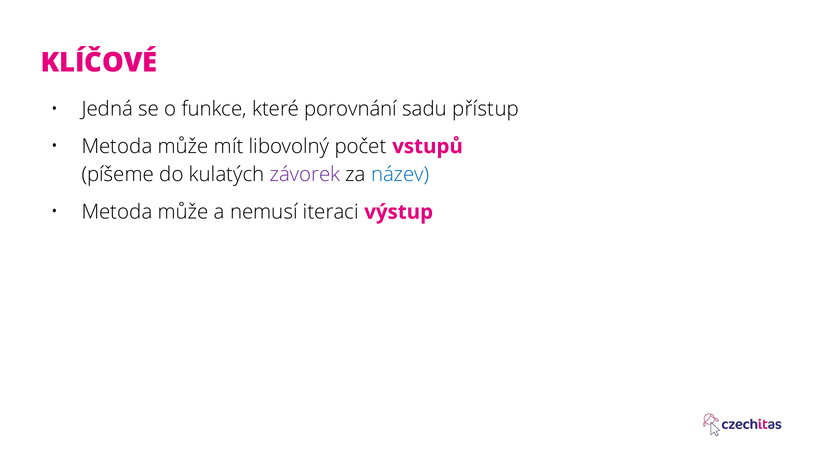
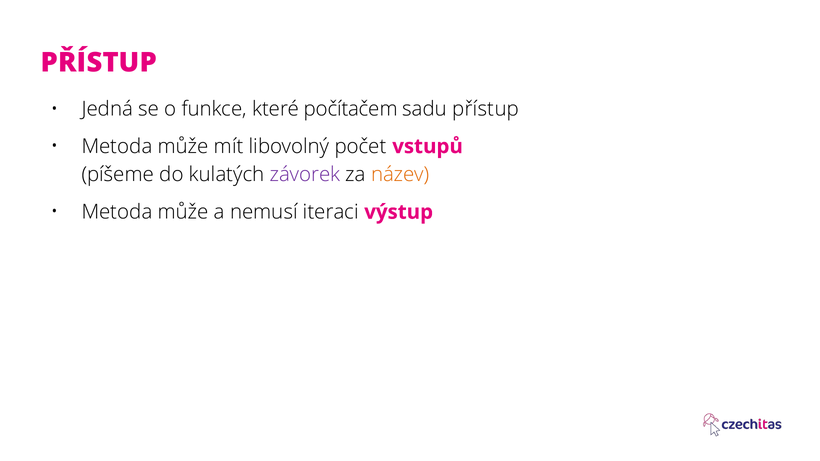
KLÍČOVÉ: KLÍČOVÉ -> PŘÍSTUP (99, 63)
porovnání: porovnání -> počítačem (351, 109)
název colour: blue -> orange (400, 175)
